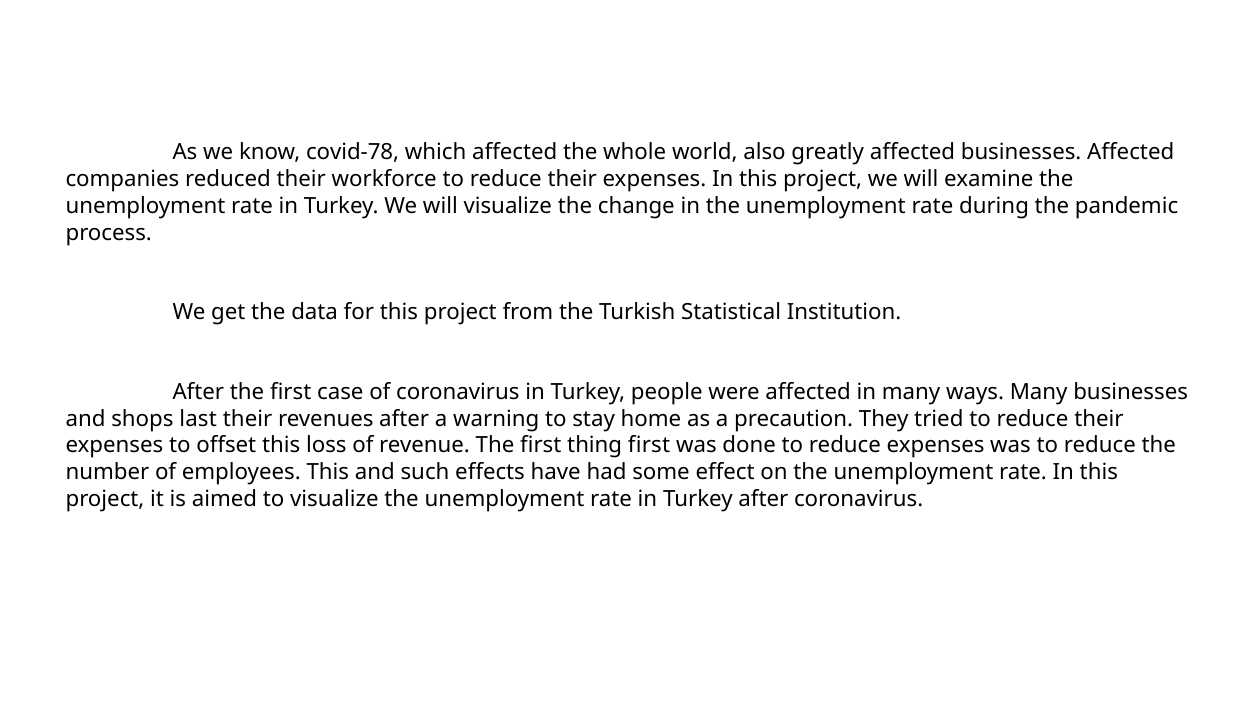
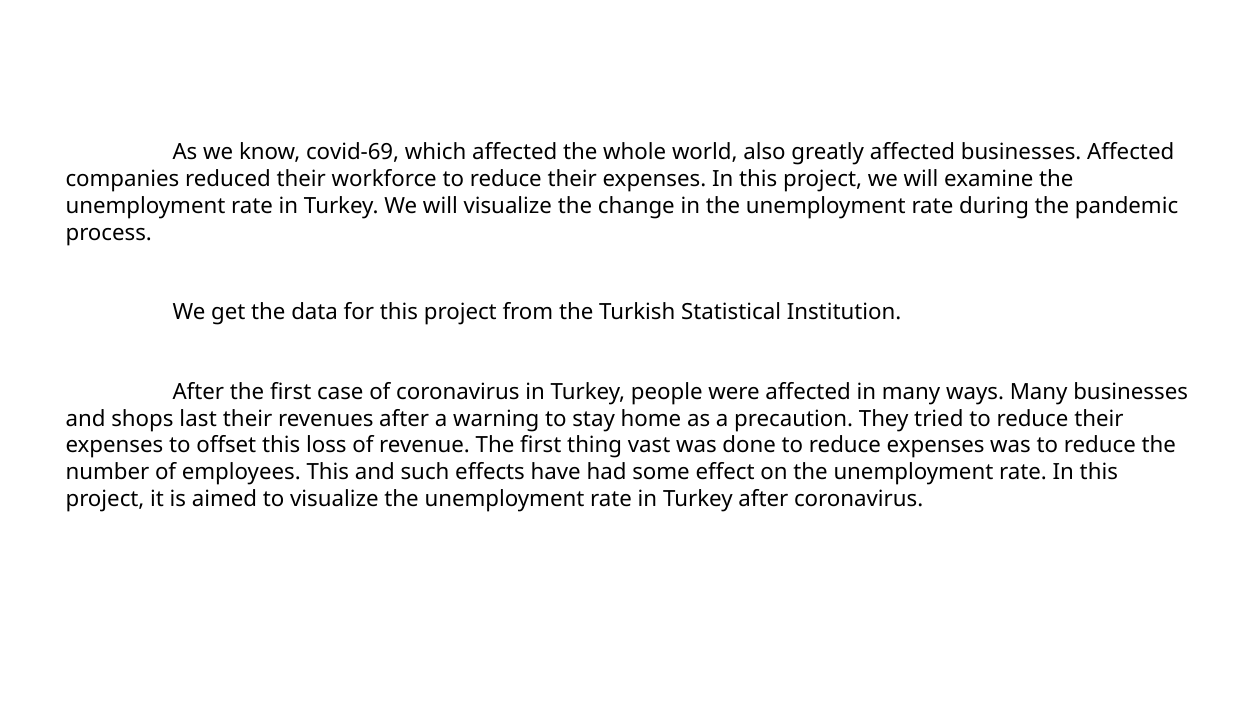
covid-78: covid-78 -> covid-69 (353, 153)
thing first: first -> vast (649, 446)
